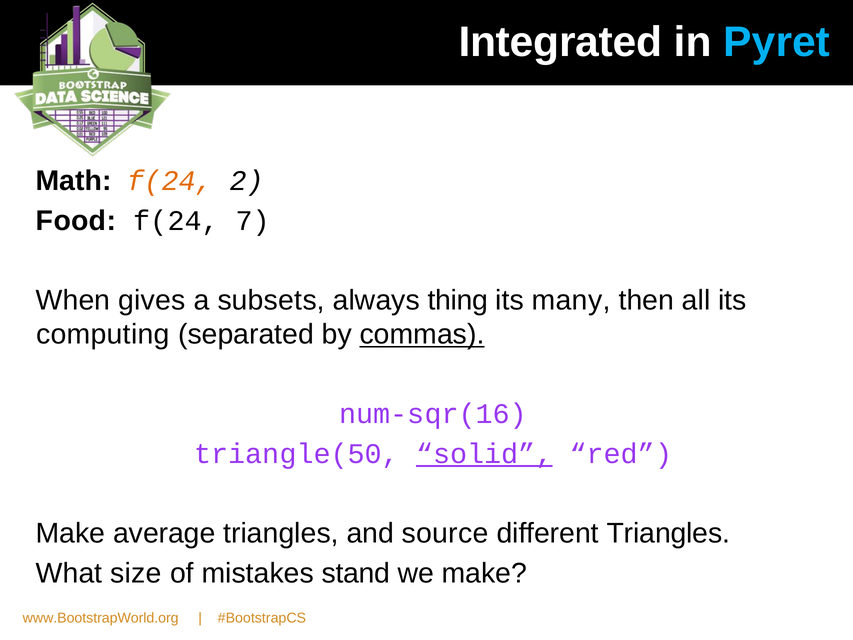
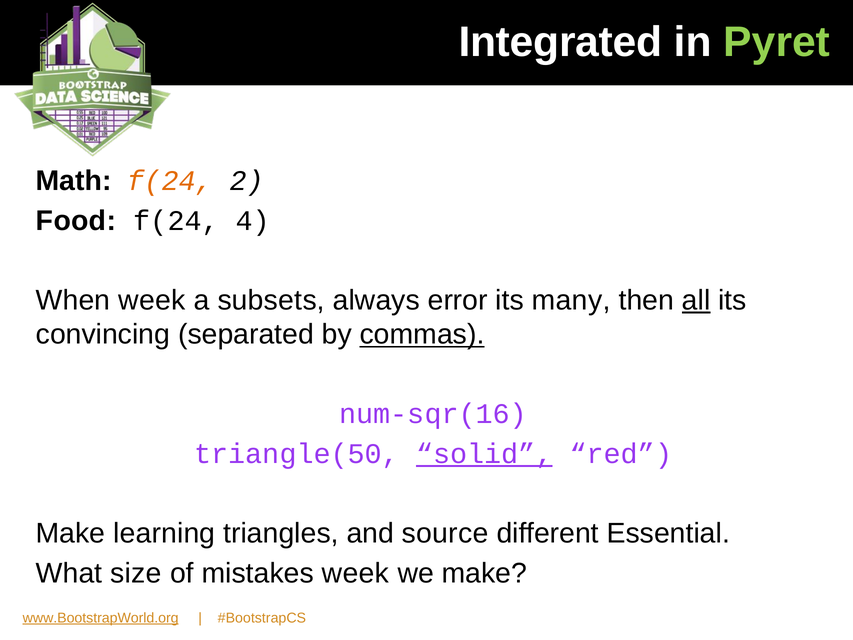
Pyret colour: light blue -> light green (777, 42)
7: 7 -> 4 (253, 221)
When gives: gives -> week (152, 300)
thing: thing -> error (458, 300)
all underline: none -> present (696, 300)
computing: computing -> convincing (103, 334)
average: average -> learning (164, 533)
different Triangles: Triangles -> Essential (668, 533)
mistakes stand: stand -> week (356, 573)
www.BootstrapWorld.org underline: none -> present (101, 618)
